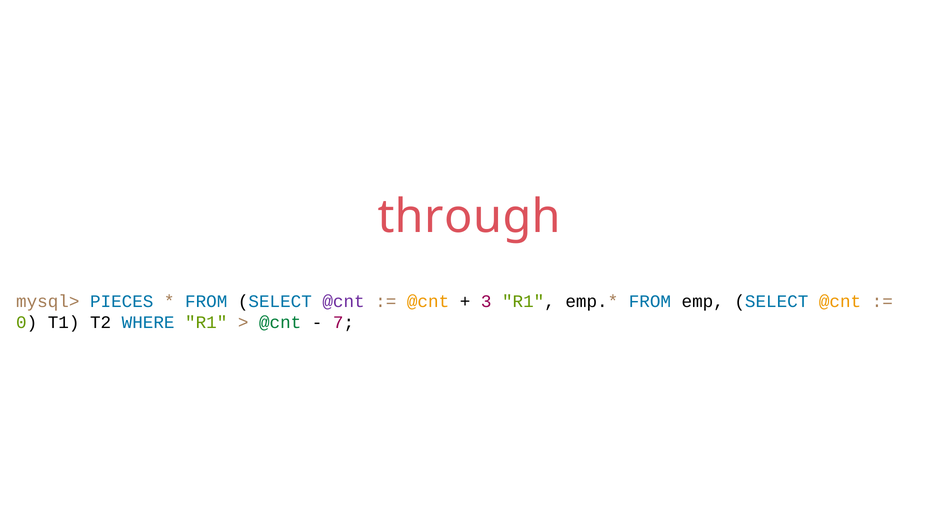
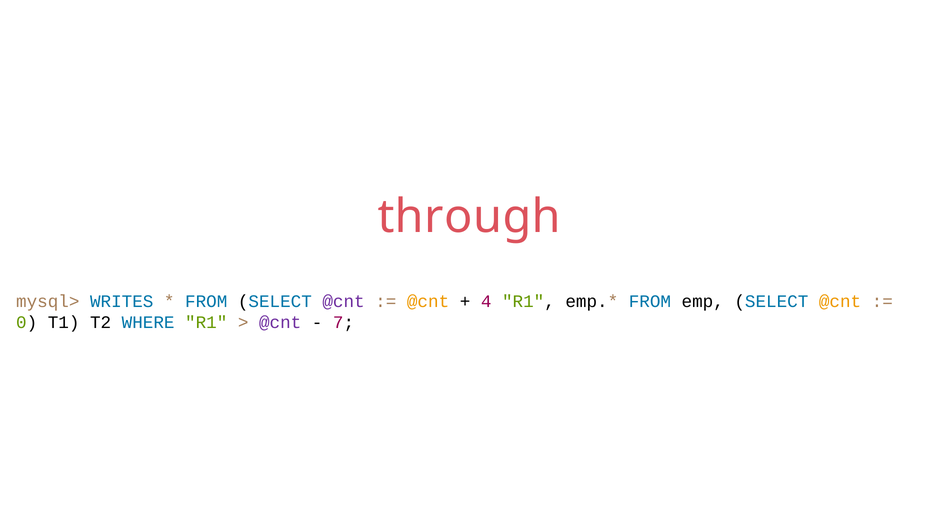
PIECES: PIECES -> WRITES (122, 302)
3: 3 -> 4 (486, 302)
@cnt colour: green -> purple (280, 323)
